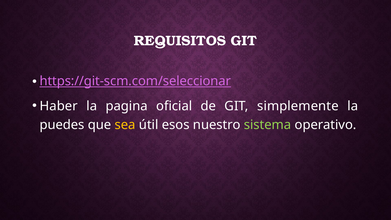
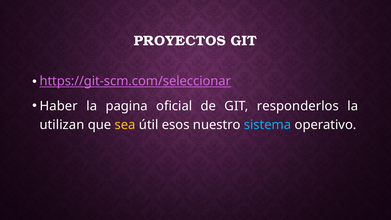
REQUISITOS: REQUISITOS -> PROYECTOS (180, 41)
simplemente: simplemente -> responderlos (298, 106)
puedes: puedes -> utilizan (62, 125)
sistema colour: light green -> light blue (268, 125)
